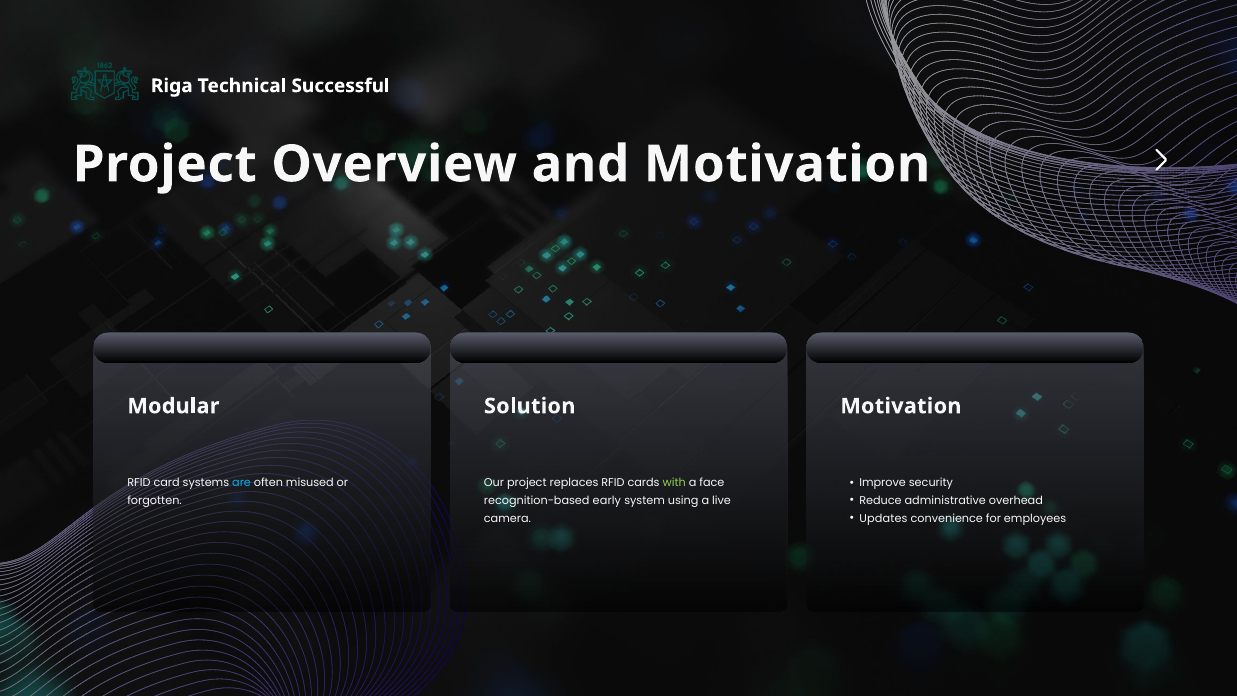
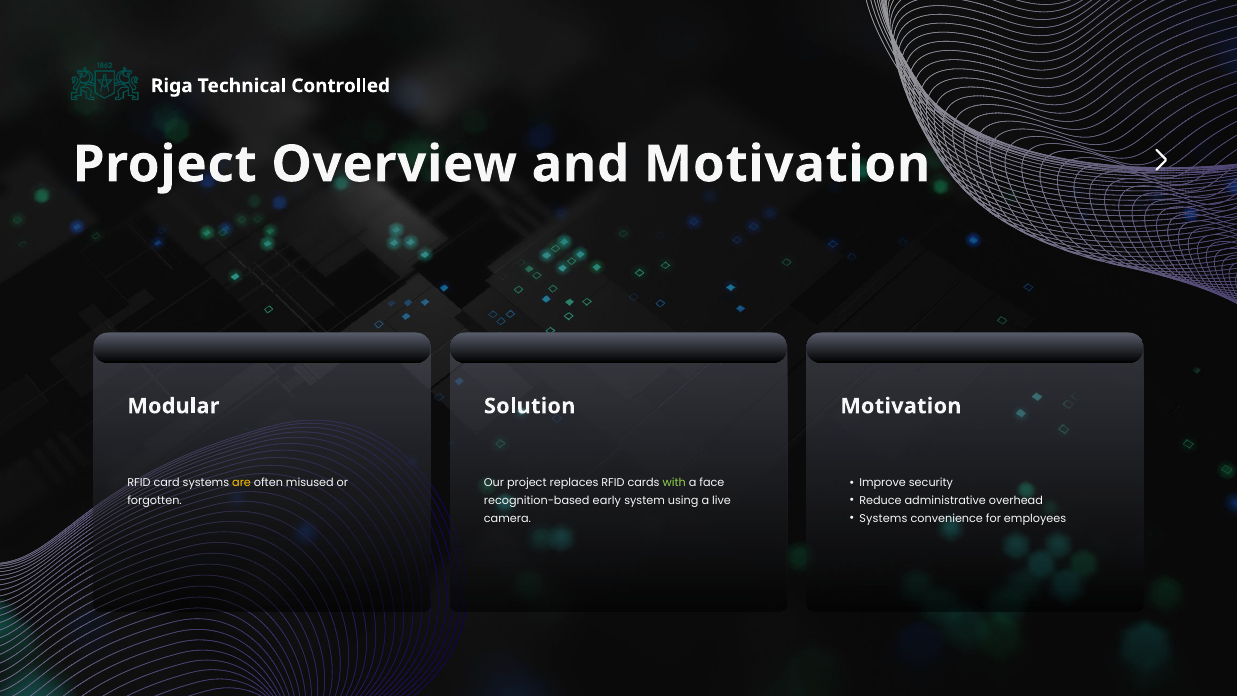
Successful: Successful -> Controlled (341, 86)
are colour: light blue -> yellow (242, 483)
Updates: Updates -> Systems (883, 518)
